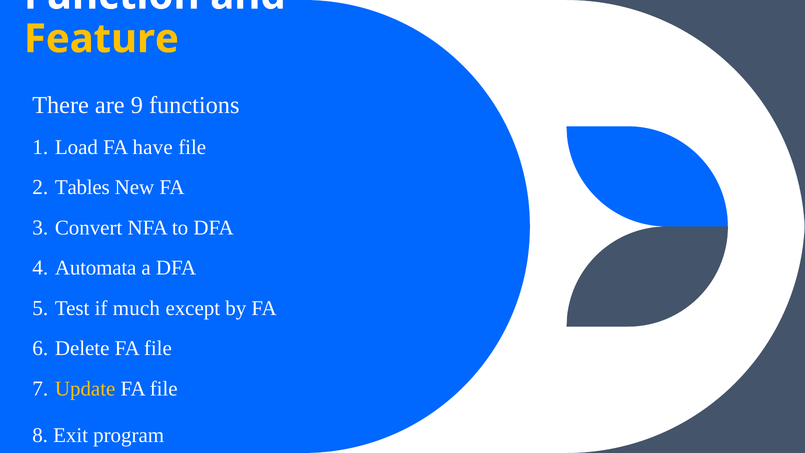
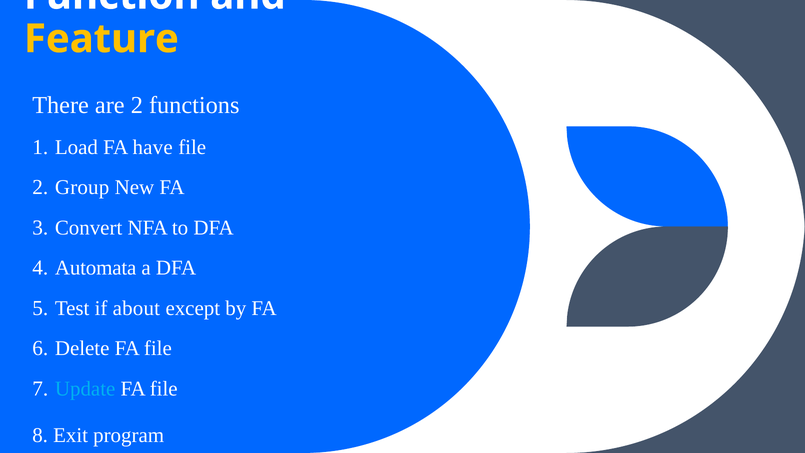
are 9: 9 -> 2 (137, 105)
Tables: Tables -> Group (82, 187)
much: much -> about (136, 308)
Update colour: yellow -> light blue (85, 388)
